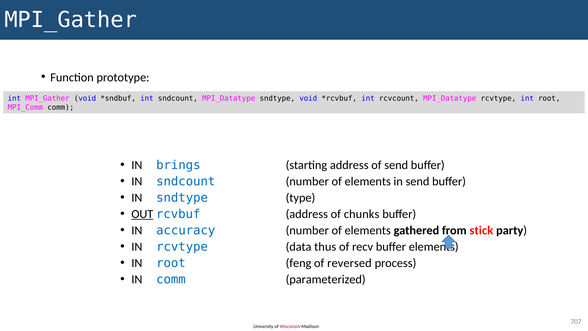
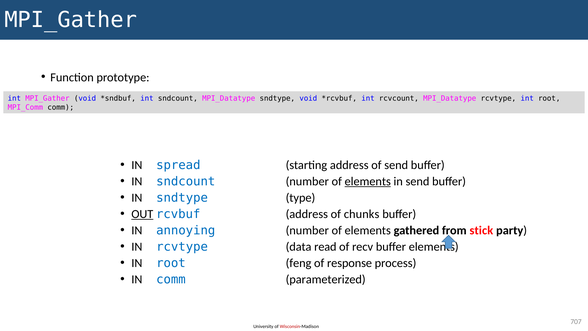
brings: brings -> spread (178, 165)
elements underline: none -> present (368, 181)
accuracy: accuracy -> annoying (186, 230)
thus: thus -> read (325, 246)
reversed: reversed -> response (350, 263)
